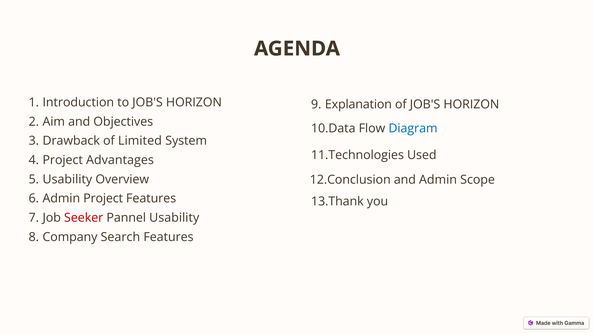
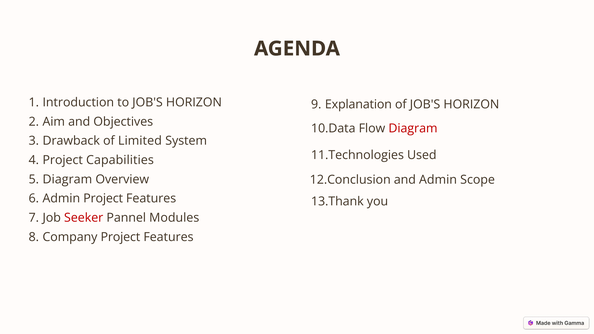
Diagram colour: blue -> red (413, 128)
Advantages: Advantages -> Capabilities (120, 160)
Usability: Usability -> Diagram (67, 179)
Pannel Usability: Usability -> Modules (174, 218)
Company Search: Search -> Project (120, 237)
